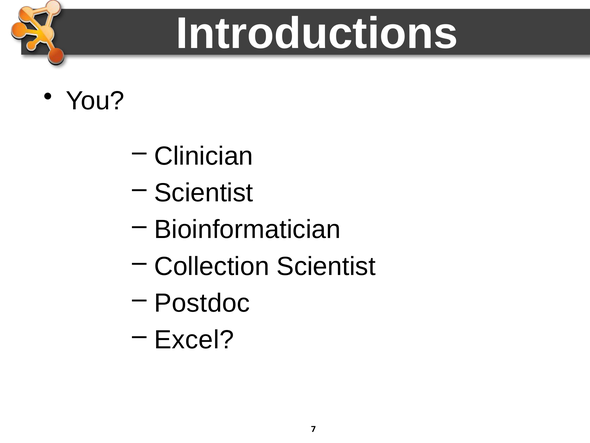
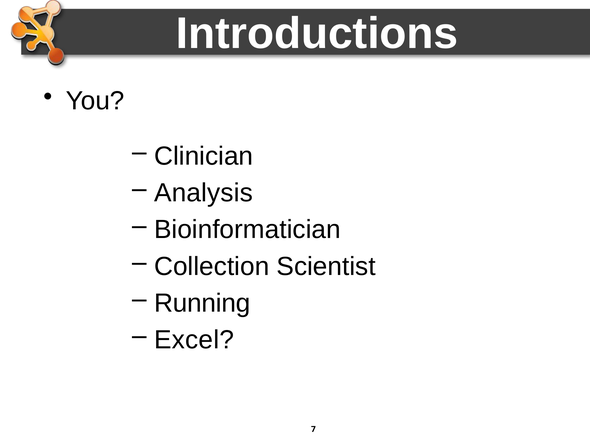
Scientist: Scientist -> Analysis (204, 193)
Postdoc: Postdoc -> Running (202, 303)
